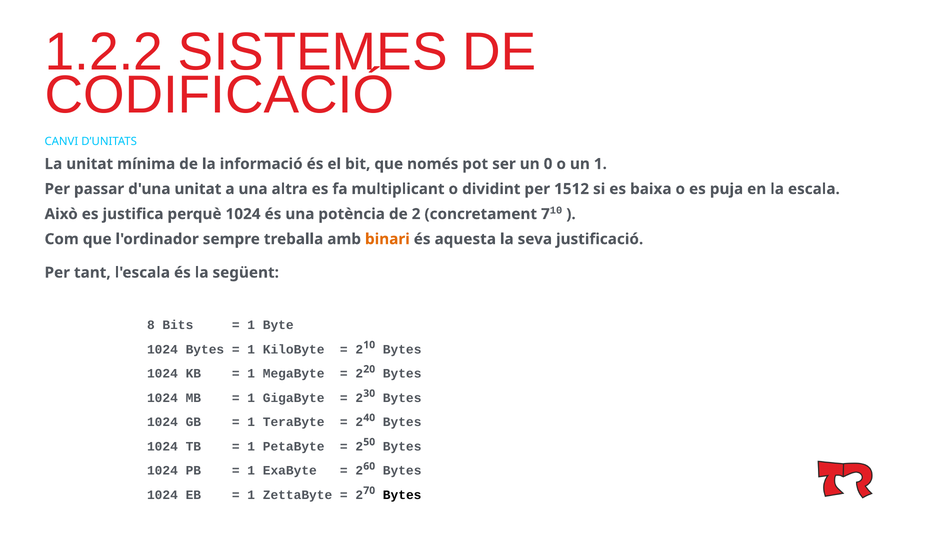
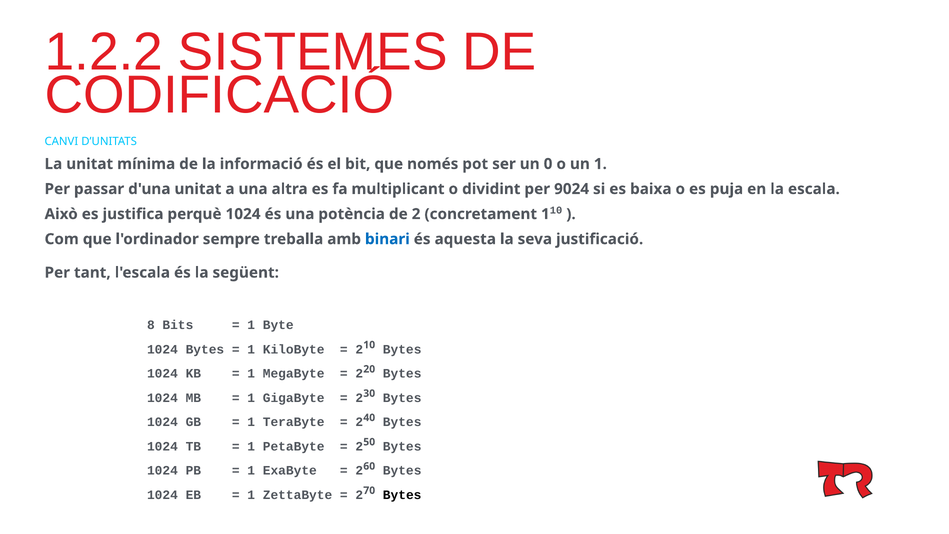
1512: 1512 -> 9024 (572, 189)
concretament 7: 7 -> 1 (545, 214)
binari colour: orange -> blue (387, 239)
